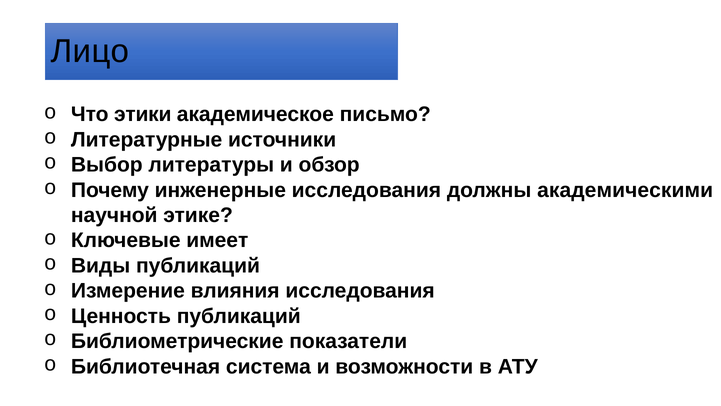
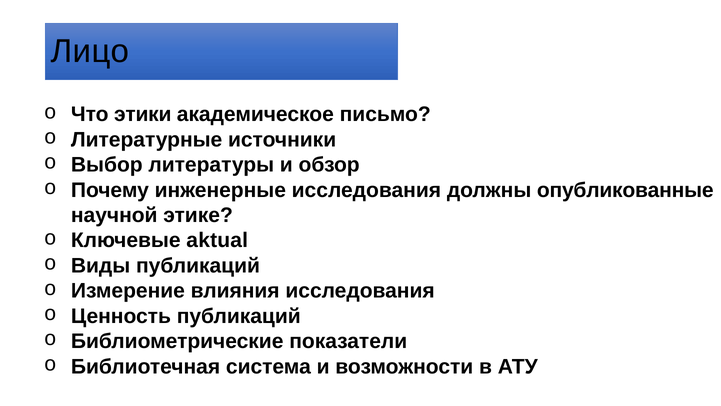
академическими: академическими -> опубликованные (625, 190)
имеет: имеет -> aktual (217, 240)
